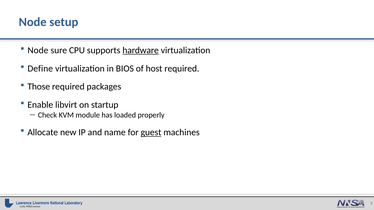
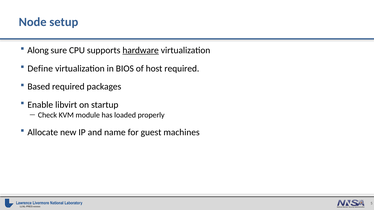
Node: Node -> Along (38, 50)
Those: Those -> Based (39, 87)
guest underline: present -> none (151, 133)
